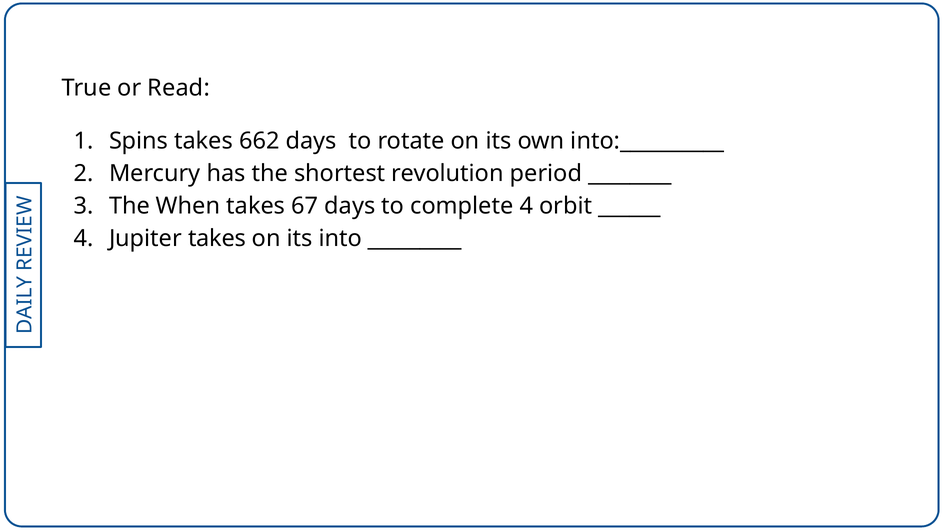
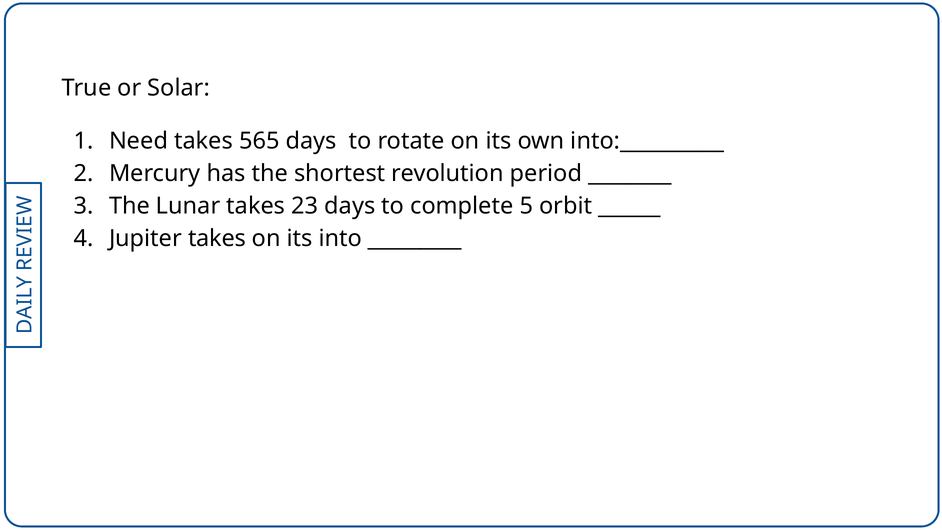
Read: Read -> Solar (179, 88)
Spins: Spins -> Need (139, 141)
662: 662 -> 565 (259, 141)
When: When -> Lunar (188, 206)
67: 67 -> 23 (305, 206)
complete 4: 4 -> 5 (526, 206)
